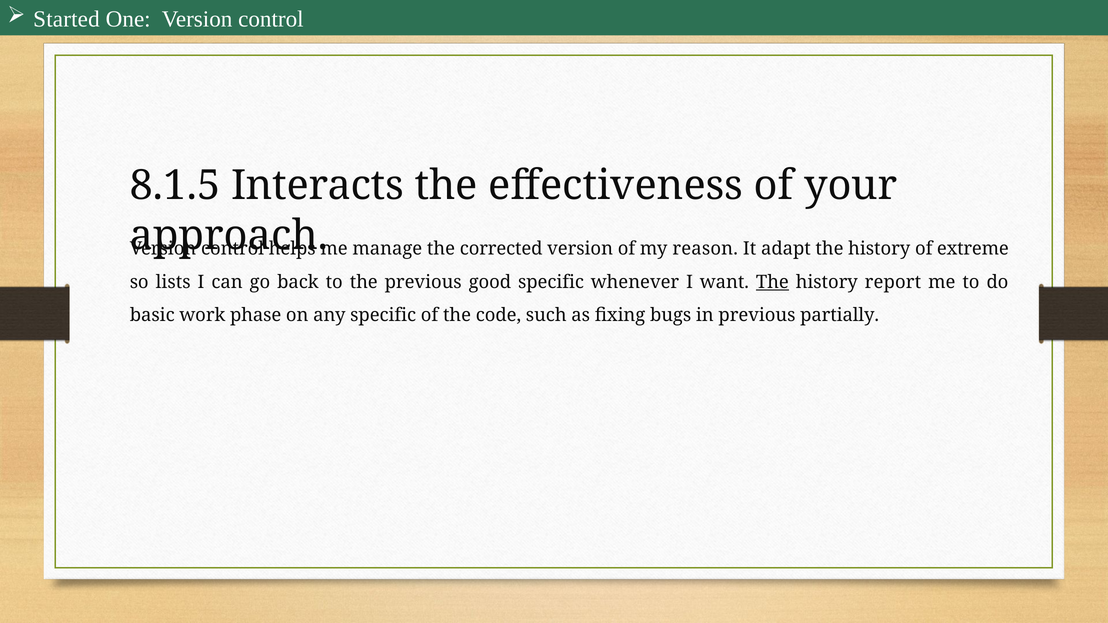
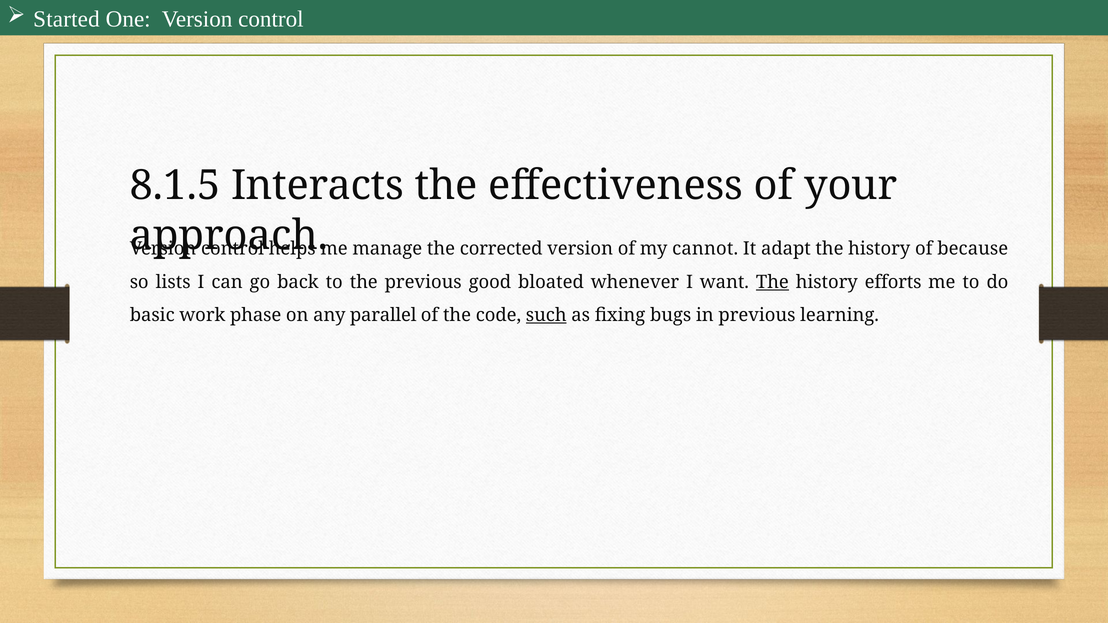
reason: reason -> cannot (705, 249)
extreme: extreme -> because (973, 249)
good specific: specific -> bloated (551, 282)
report: report -> efforts (893, 282)
any specific: specific -> parallel (383, 315)
such underline: none -> present (546, 315)
partially: partially -> learning (840, 315)
